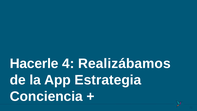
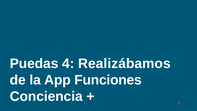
Hacerle: Hacerle -> Puedas (34, 63)
Estrategia: Estrategia -> Funciones (108, 80)
